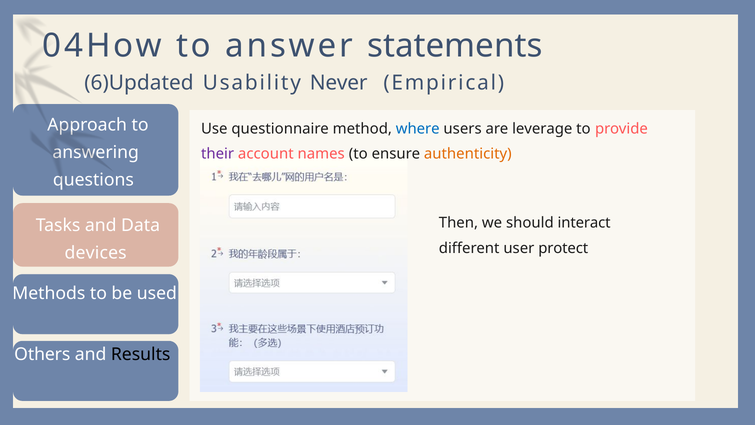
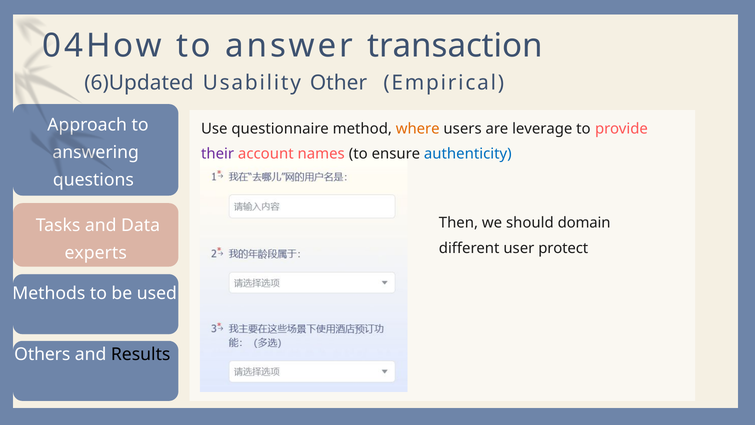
statements: statements -> transaction (455, 46)
Never: Never -> Other (339, 83)
where colour: blue -> orange (418, 129)
authenticity colour: orange -> blue (468, 154)
interact: interact -> domain (584, 223)
devices: devices -> experts (96, 253)
